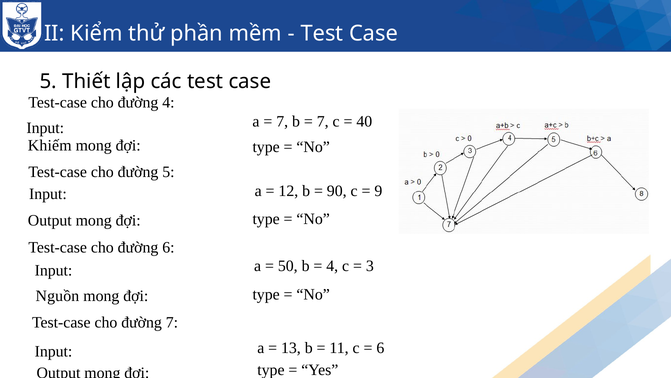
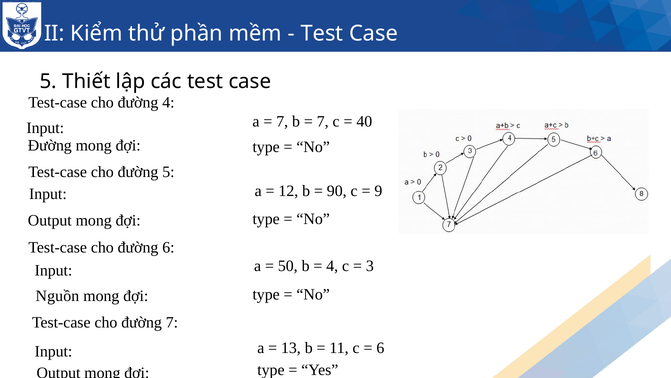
Khiếm: Khiếm -> Đường (50, 145)
